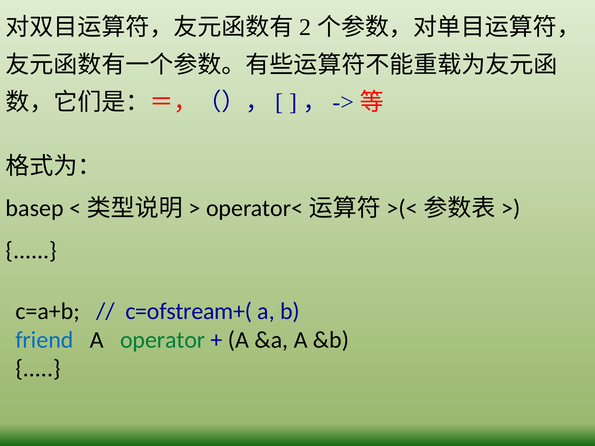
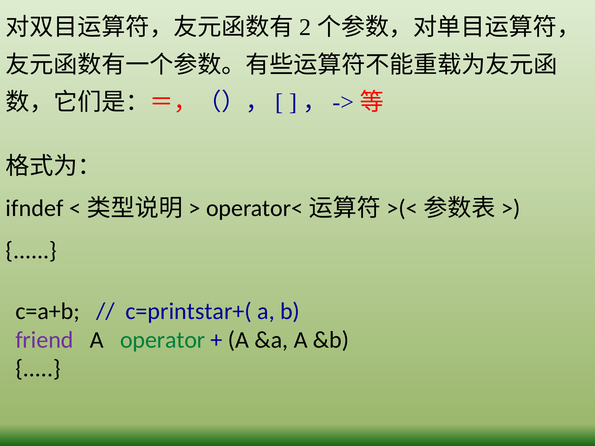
basep: basep -> ifndef (35, 208)
c=ofstream+(: c=ofstream+( -> c=printstar+( (189, 311)
friend colour: blue -> purple (44, 340)
